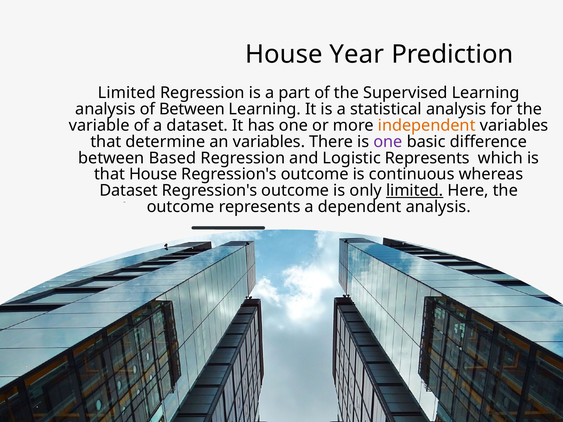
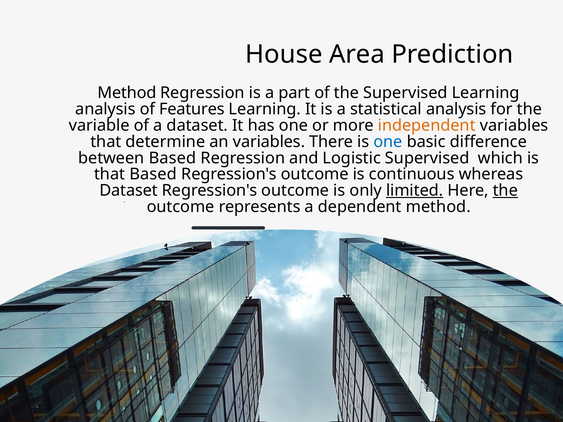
Year: Year -> Area (357, 55)
Limited: Limited -> Method (127, 93)
of Between: Between -> Features (192, 109)
one colour: purple -> blue (388, 142)
Logistic Represents: Represents -> Supervised (427, 158)
that House: House -> Based (153, 174)
the underline: none -> present (505, 191)
dependent analysis: analysis -> method (438, 207)
